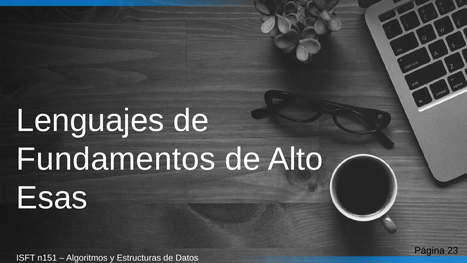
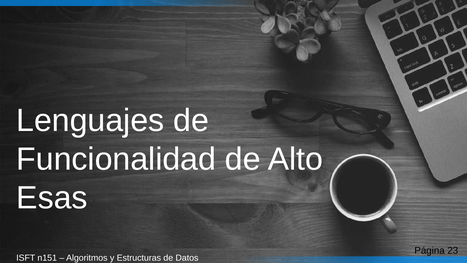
Fundamentos: Fundamentos -> Funcionalidad (116, 159)
